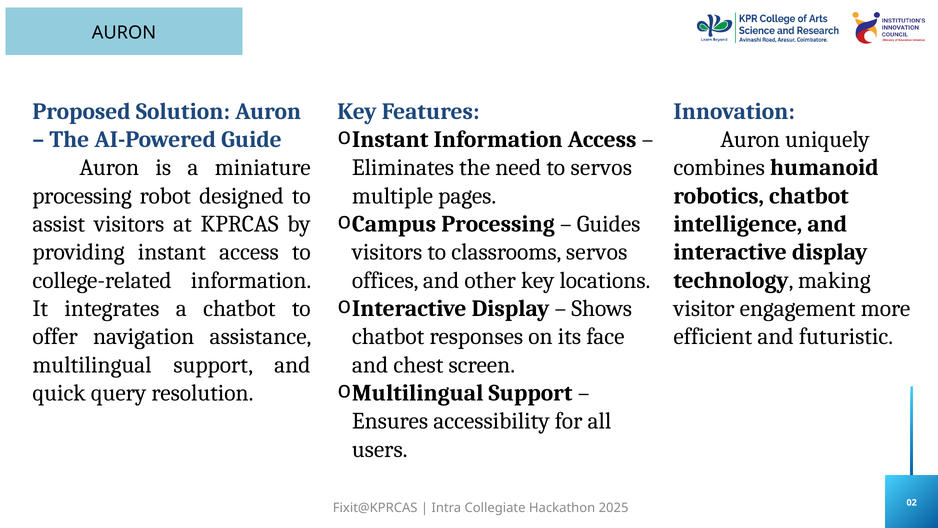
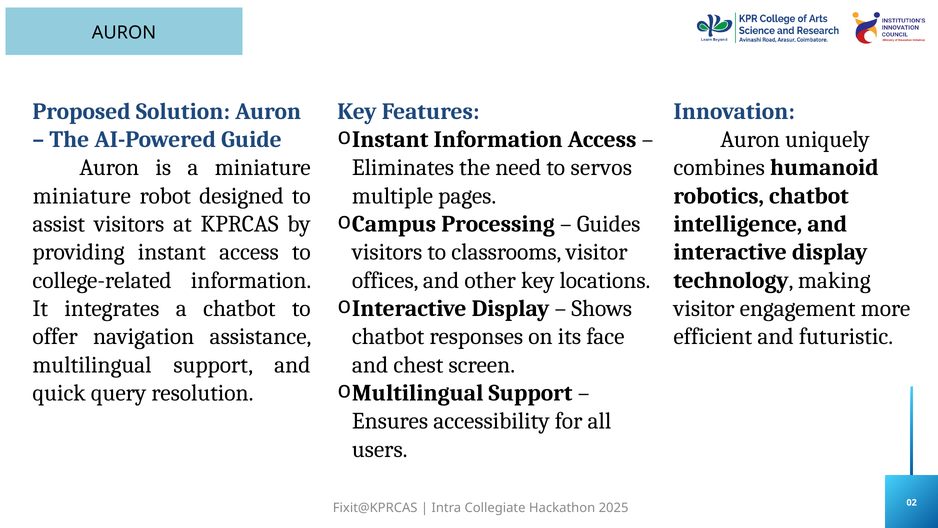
processing: processing -> miniature (82, 196)
classrooms servos: servos -> visitor (597, 252)
